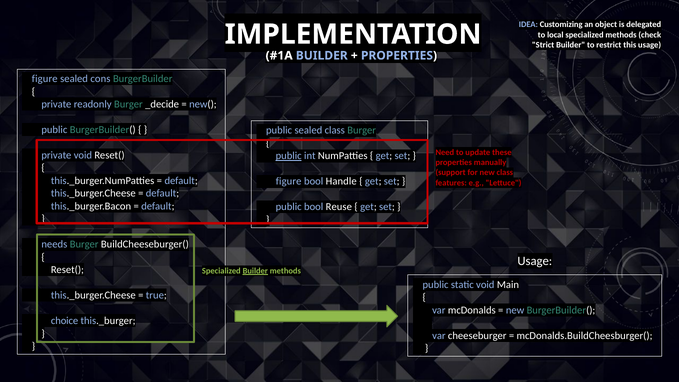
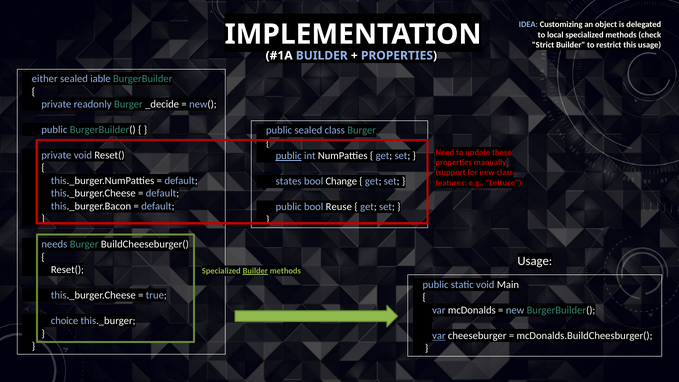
figure: figure -> either (45, 79)
cons: cons -> iable (101, 79)
figure: figure -> states (289, 181)
Handle: Handle -> Change (341, 181)
var underline: none -> present (439, 335)
